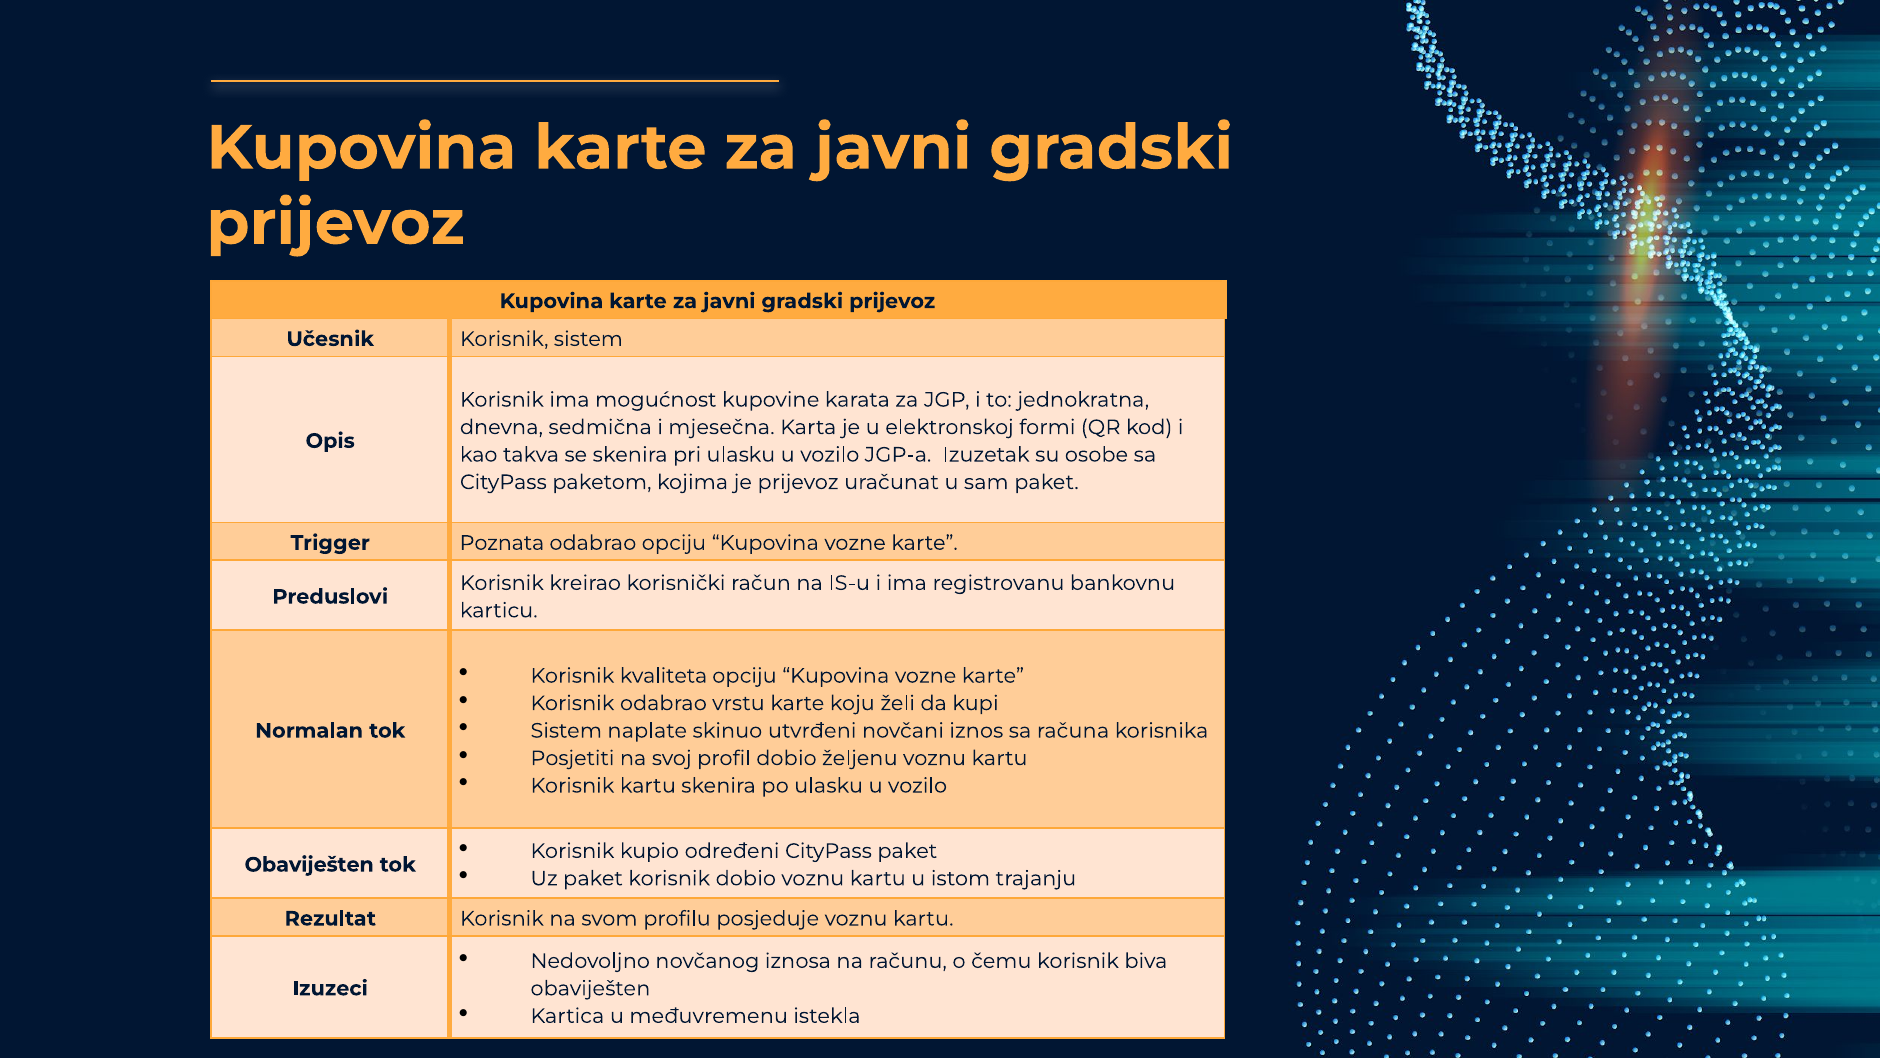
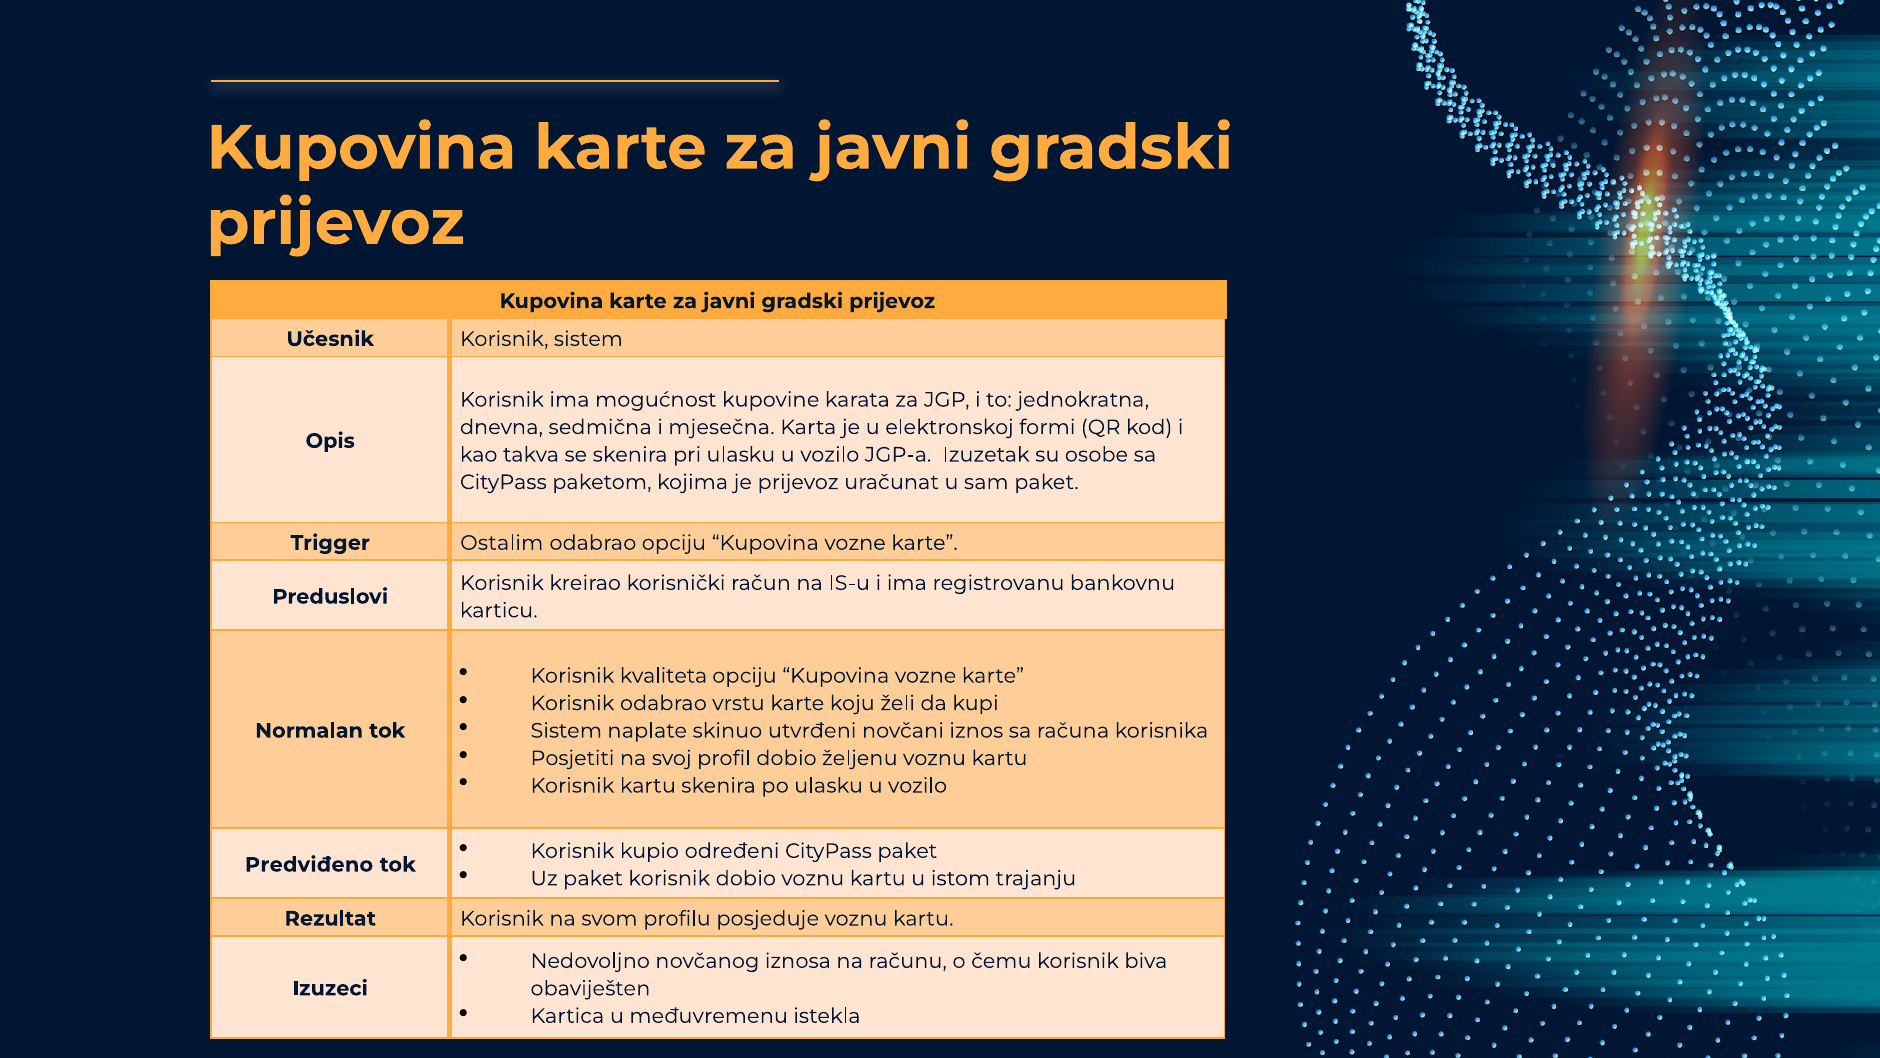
Poznata: Poznata -> Ostalim (502, 543)
Obaviješten: Obaviješten -> Predviđeno (309, 864)
